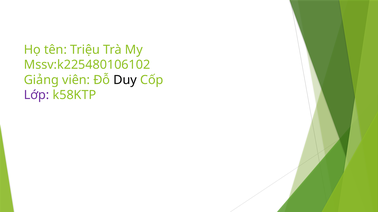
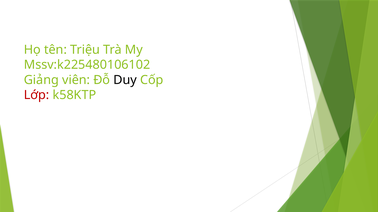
Lớp colour: purple -> red (37, 95)
